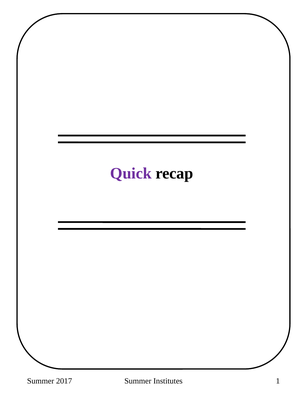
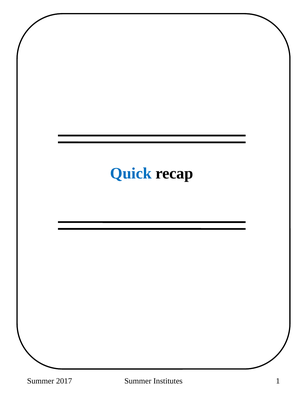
Quick colour: purple -> blue (131, 173)
